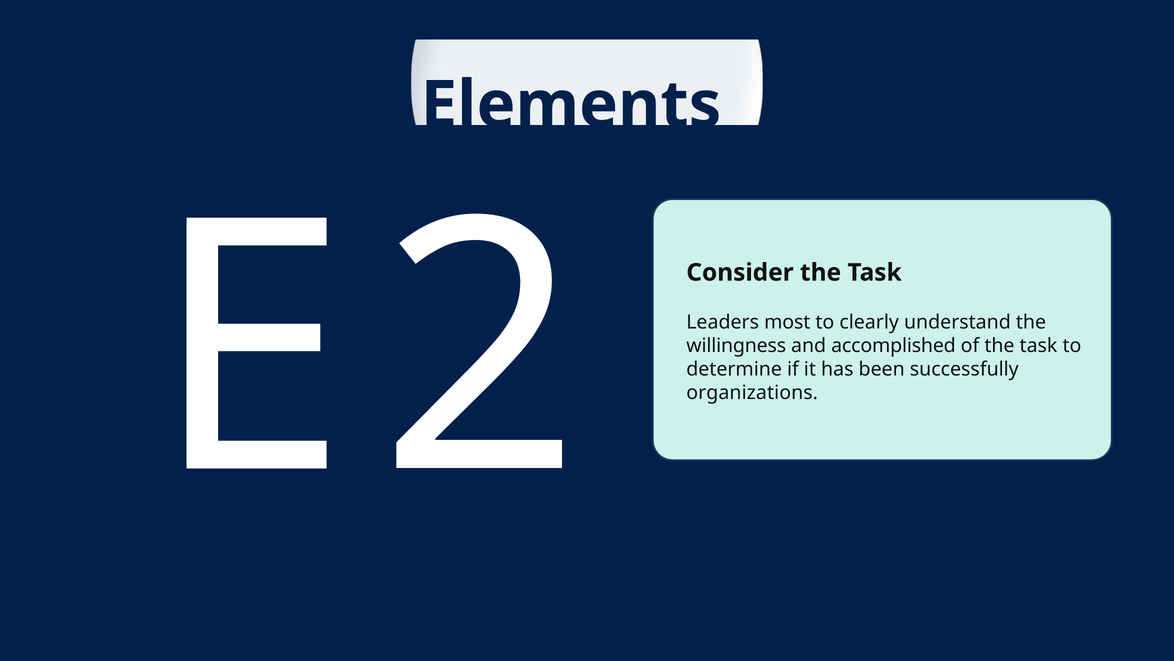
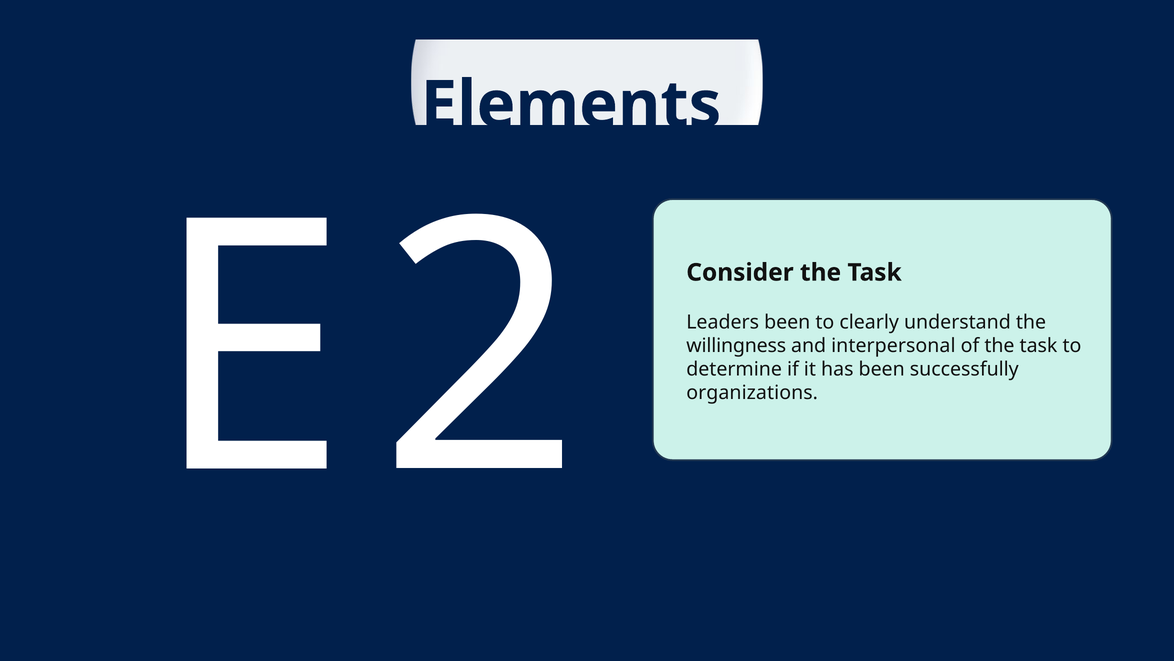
Leaders most: most -> been (787, 322)
accomplished: accomplished -> interpersonal (893, 345)
